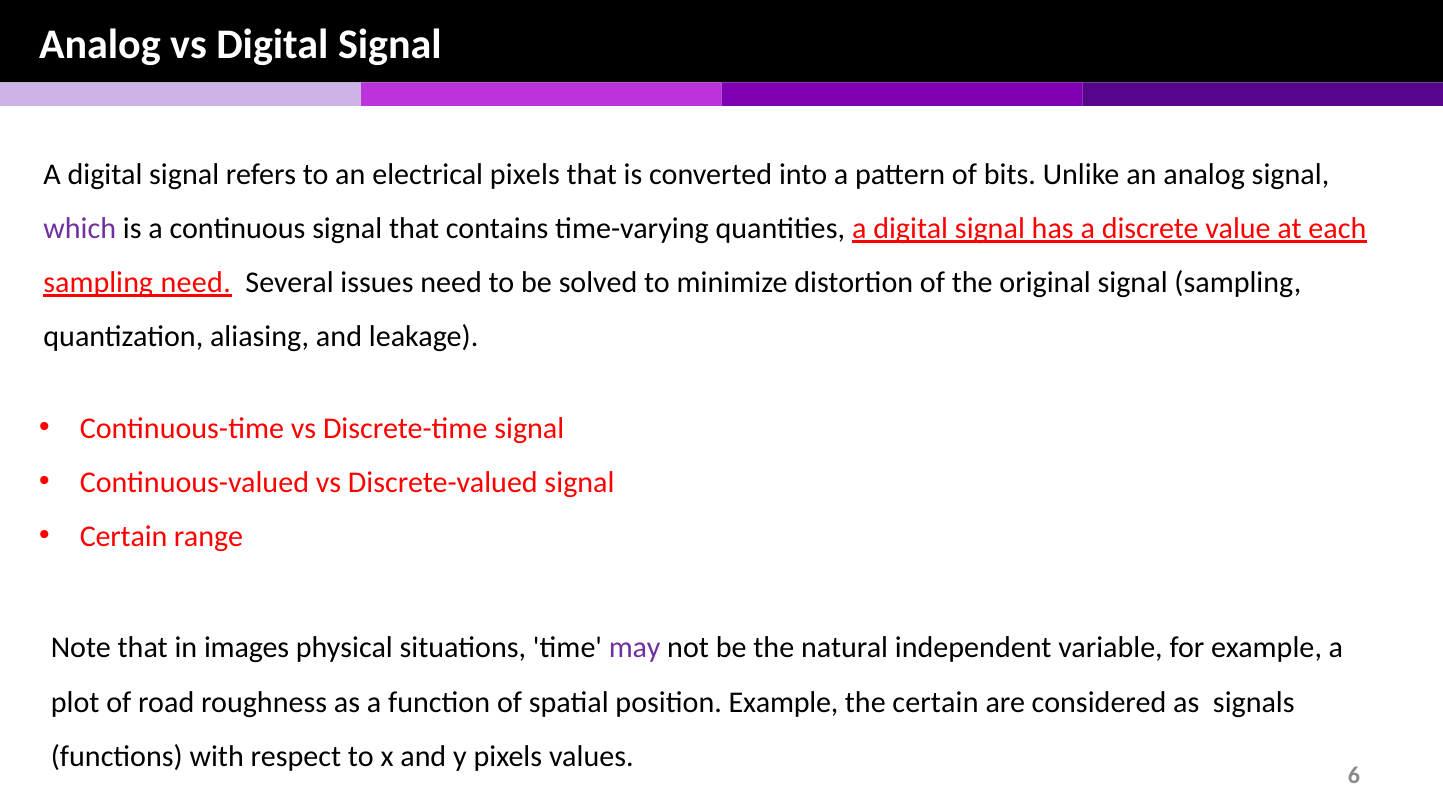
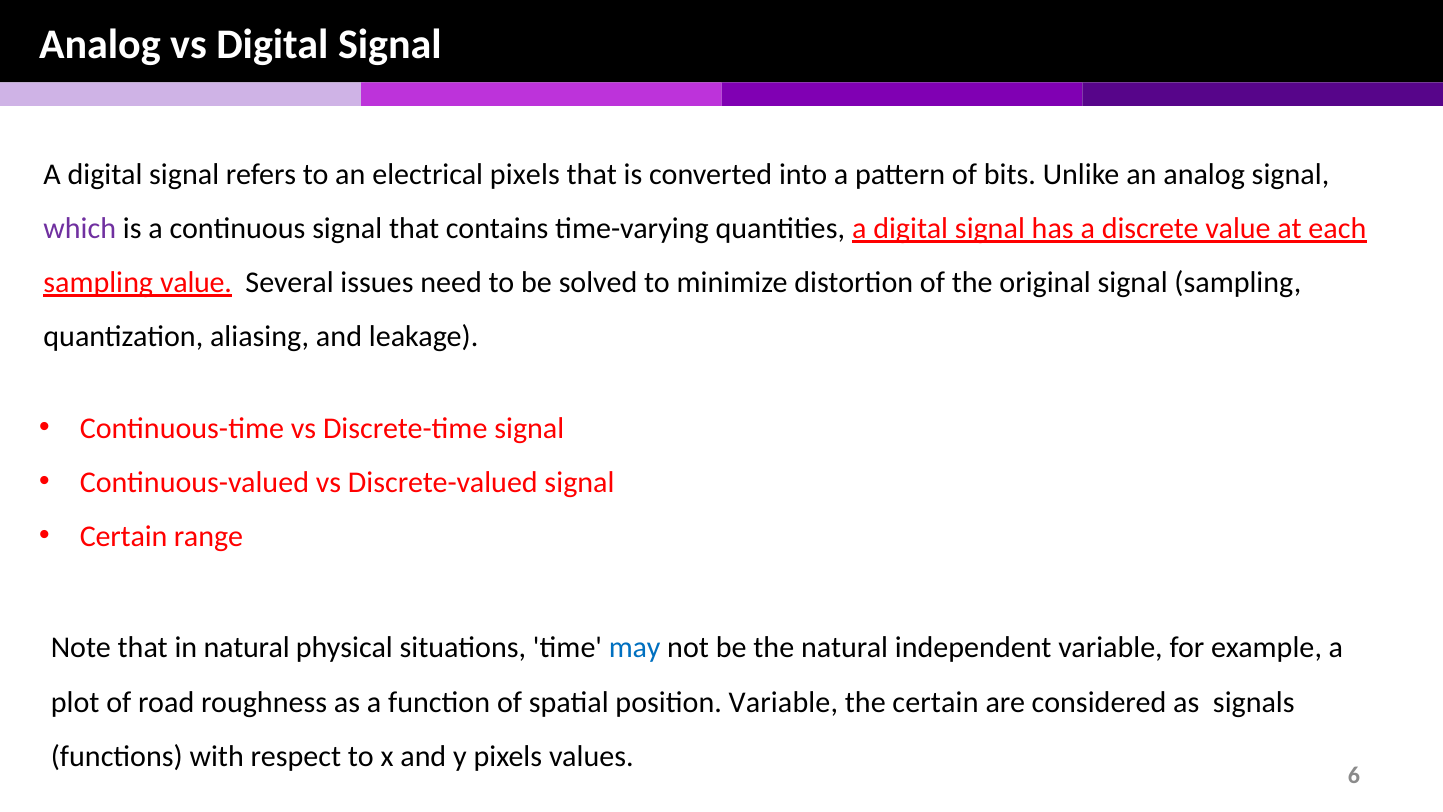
sampling need: need -> value (196, 282)
in images: images -> natural (247, 648)
may colour: purple -> blue (635, 648)
position Example: Example -> Variable (783, 702)
